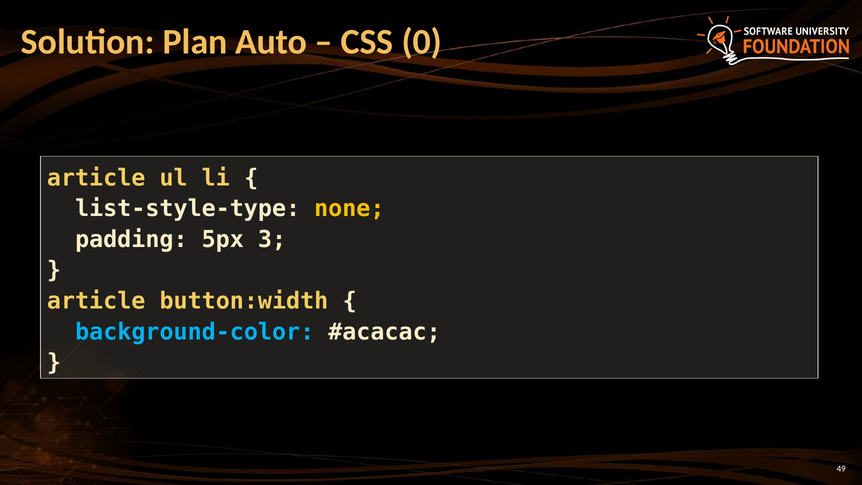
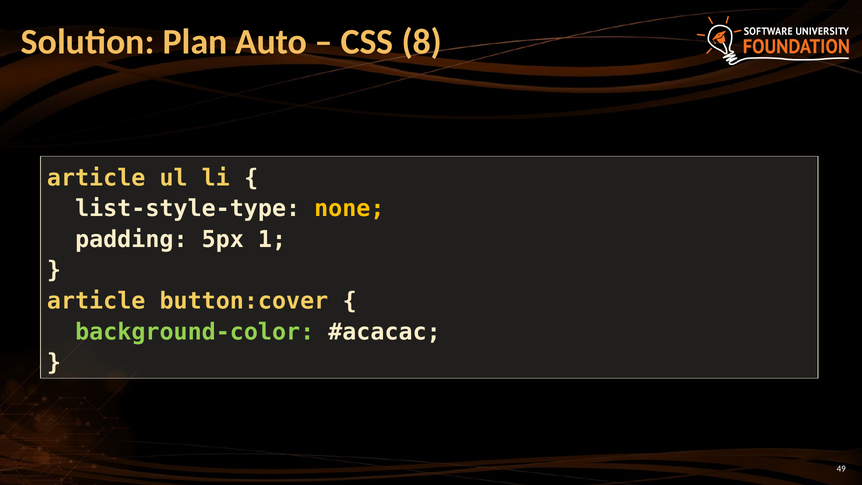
0: 0 -> 8 (422, 42)
3: 3 -> 1 (272, 239)
button:width: button:width -> button:cover (244, 301)
background-color colour: light blue -> light green (195, 332)
